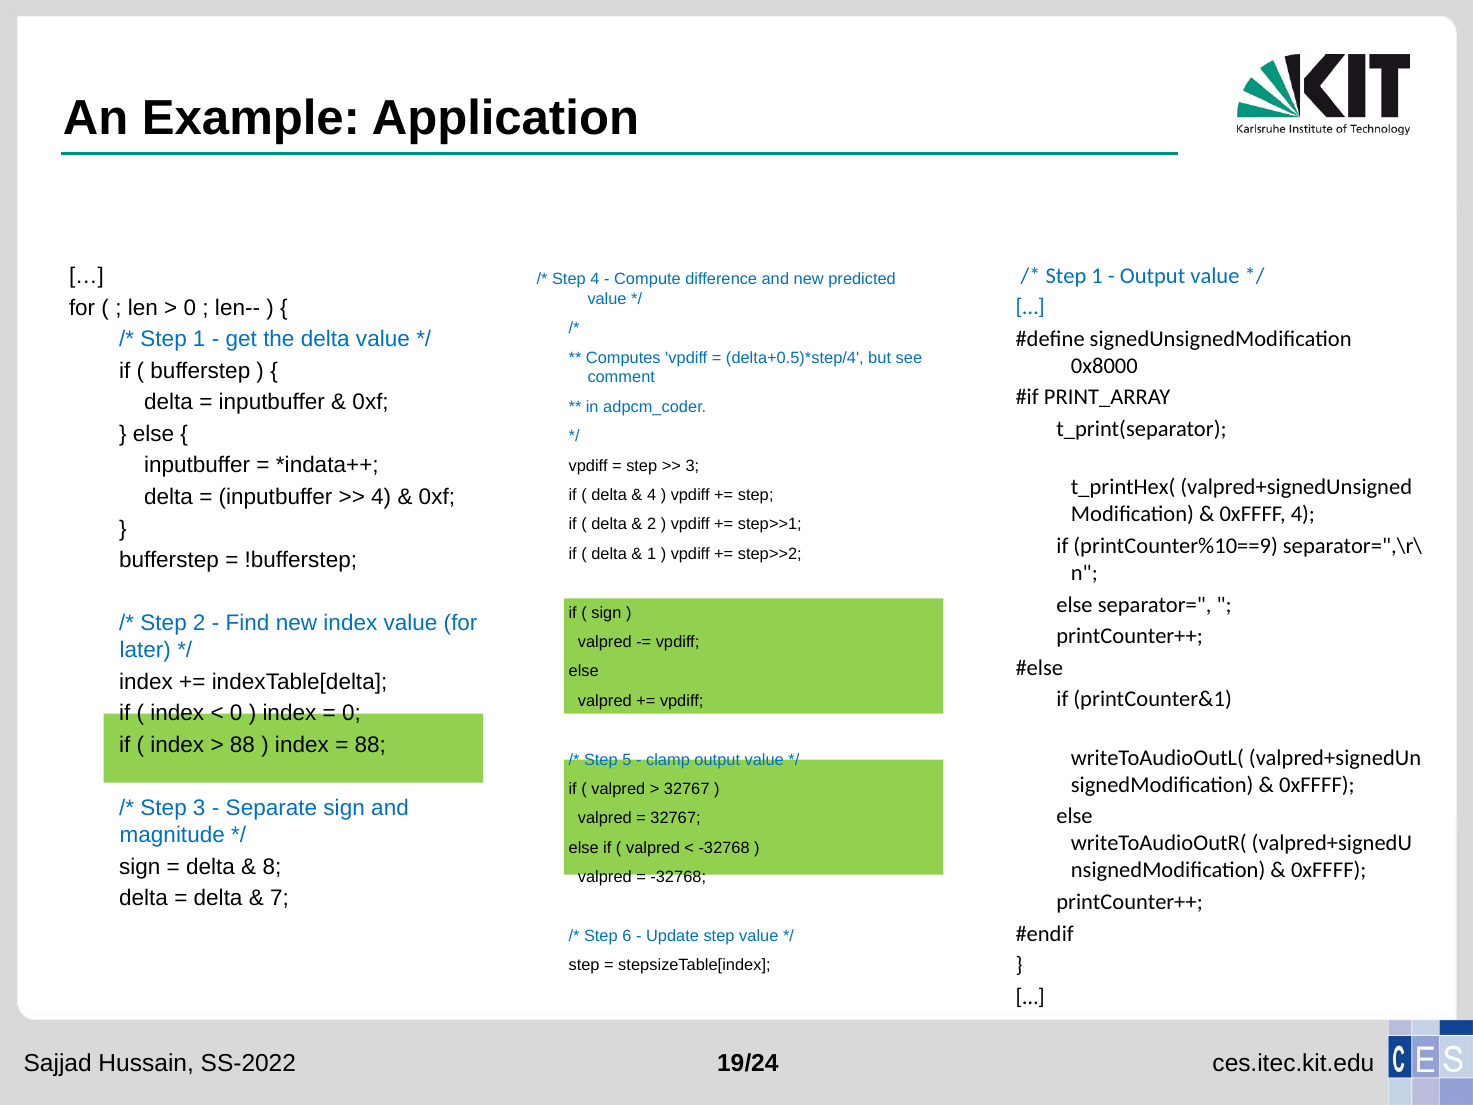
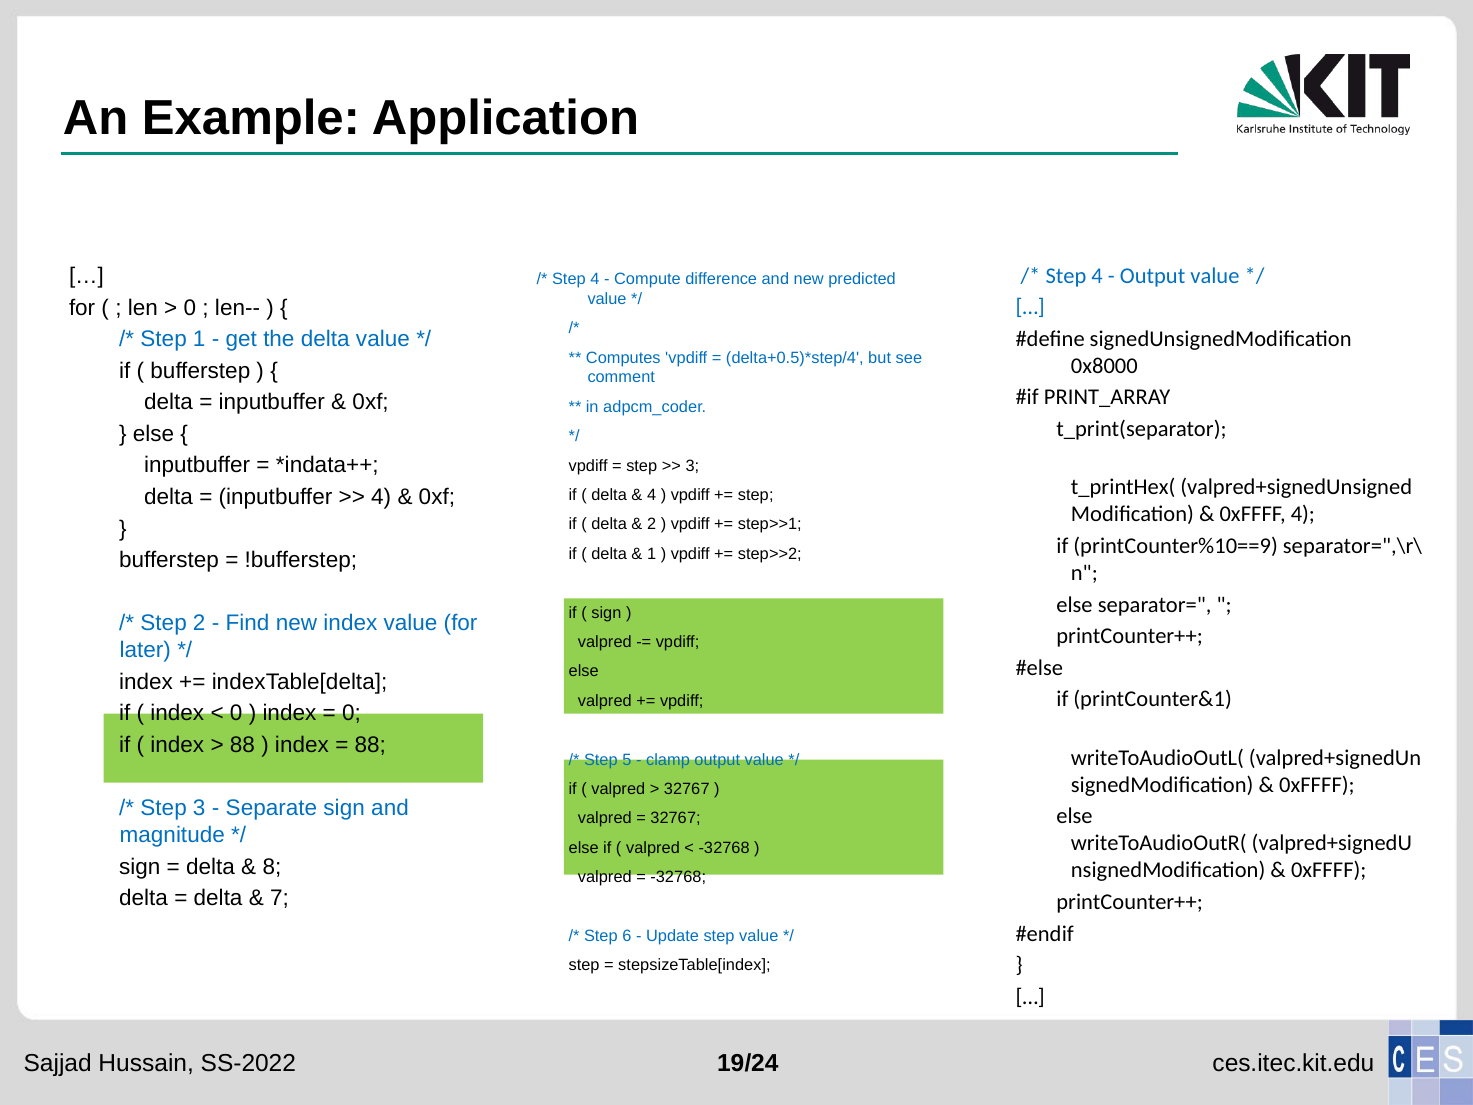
1: 1 -> 4 (1097, 276)
